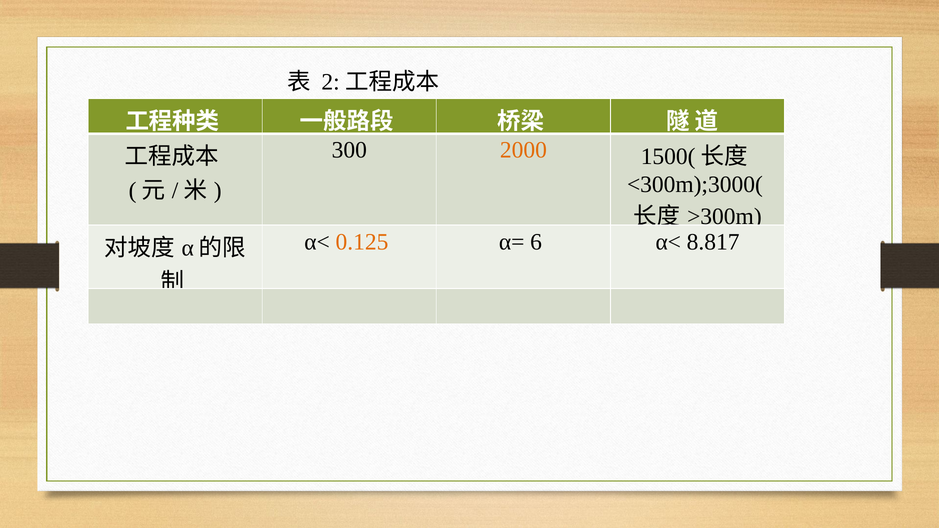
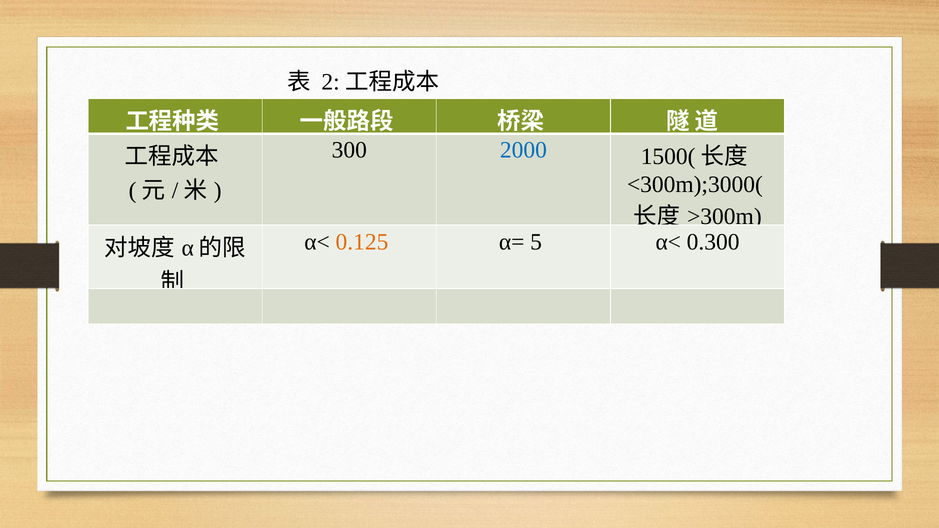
2000 colour: orange -> blue (523, 150)
6: 6 -> 5 (536, 242)
8.817: 8.817 -> 0.300 (713, 242)
